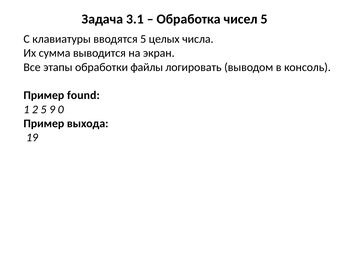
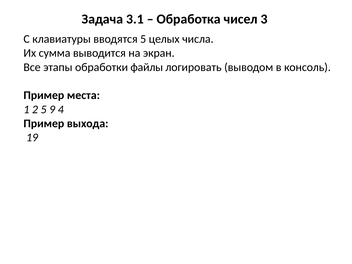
чисел 5: 5 -> 3 (264, 19)
found: found -> места (83, 95)
0: 0 -> 4 (61, 109)
